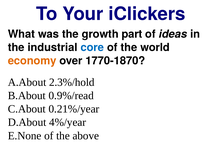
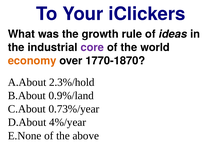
part: part -> rule (132, 34)
core colour: blue -> purple (92, 47)
0.9%/read: 0.9%/read -> 0.9%/land (71, 95)
0.21%/year: 0.21%/year -> 0.73%/year (74, 109)
